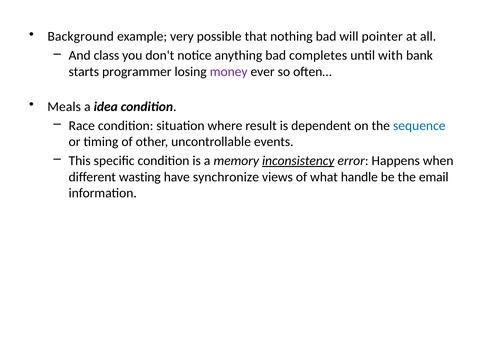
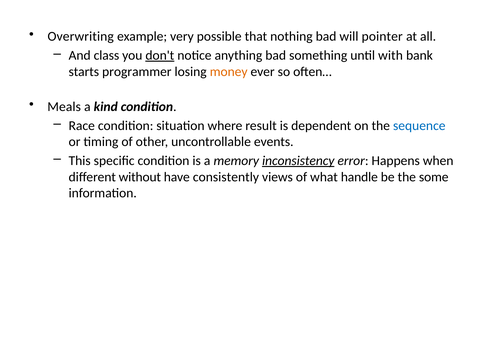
Background: Background -> Overwriting (81, 37)
don't underline: none -> present (160, 55)
completes: completes -> something (318, 55)
money colour: purple -> orange (229, 72)
idea: idea -> kind (106, 107)
wasting: wasting -> without (140, 177)
synchronize: synchronize -> consistently (226, 177)
email: email -> some (434, 177)
